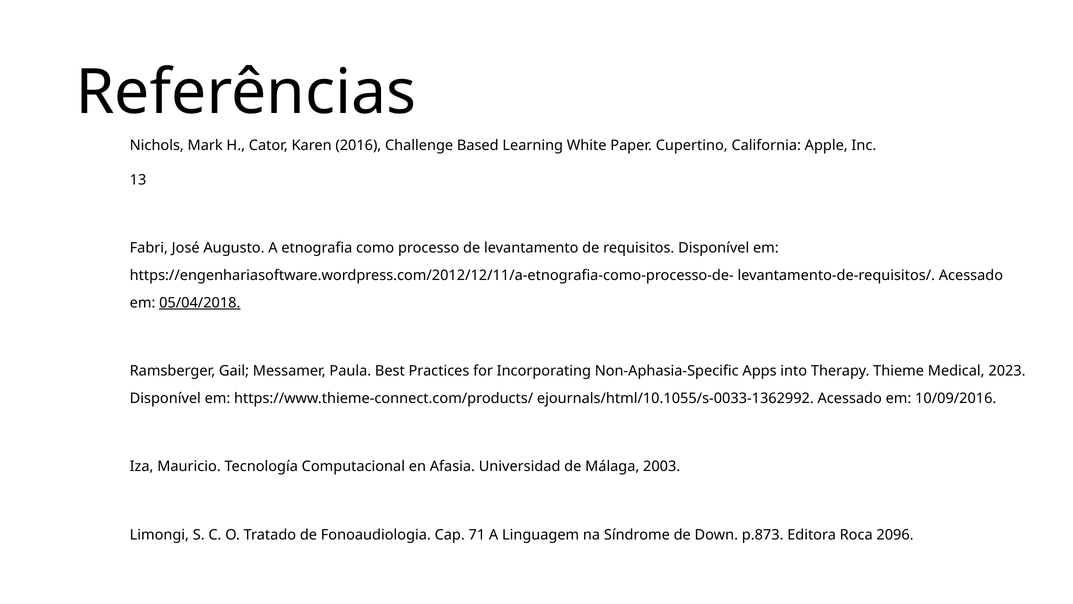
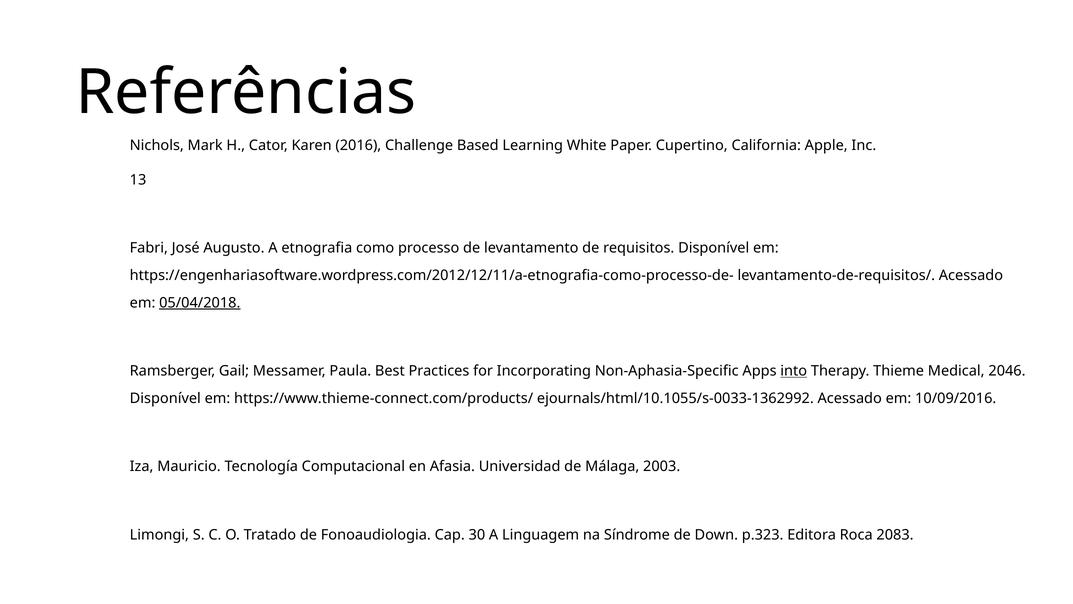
into underline: none -> present (794, 371)
2023: 2023 -> 2046 (1007, 371)
71: 71 -> 30 (477, 534)
p.873: p.873 -> p.323 (763, 534)
2096: 2096 -> 2083 (895, 534)
